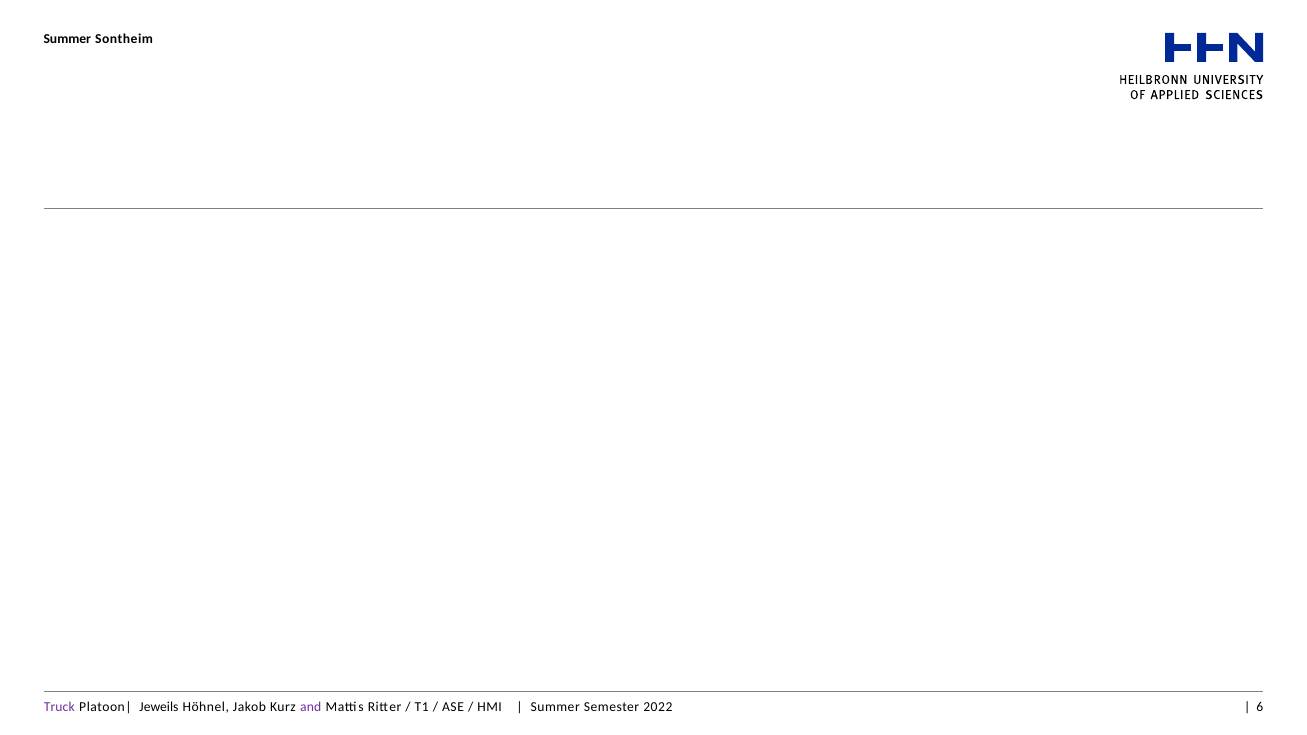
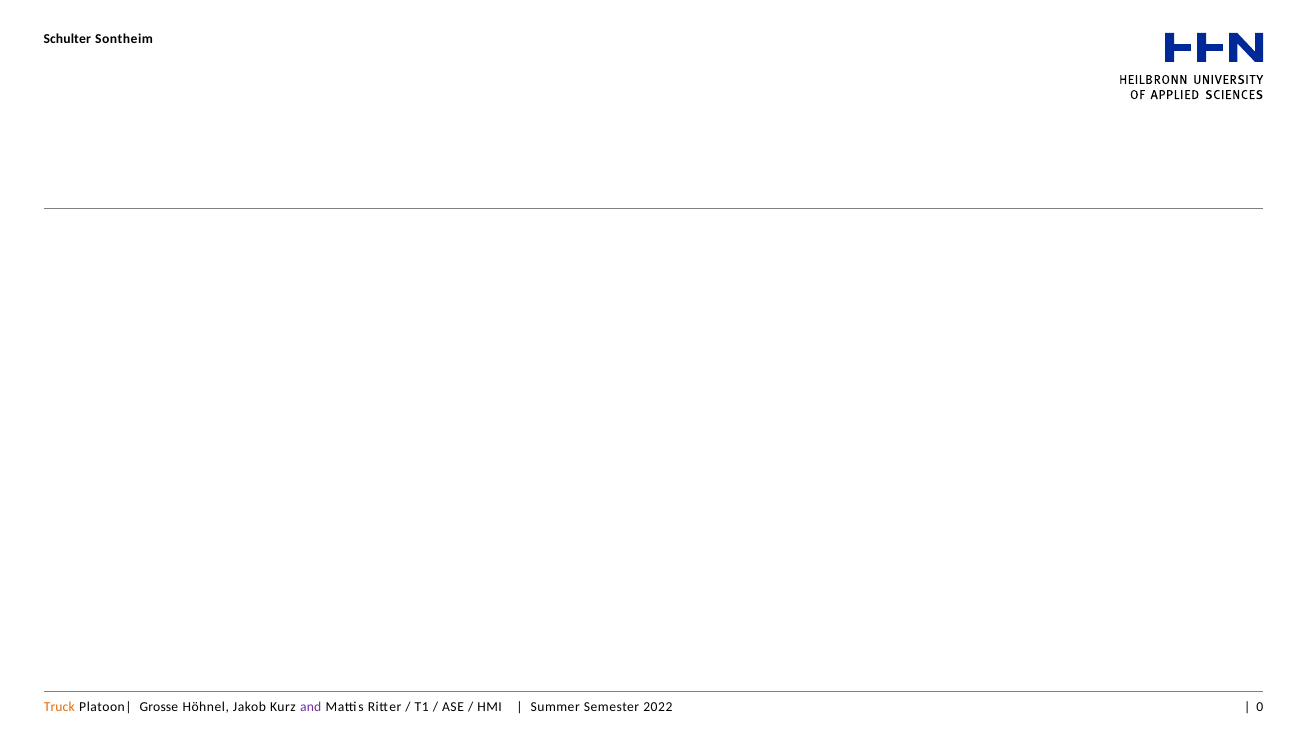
Summer: Summer -> Schulter (67, 39)
Truck colour: purple -> orange (59, 708)
Jeweils: Jeweils -> Grosse (159, 708)
6: 6 -> 0 (1260, 708)
